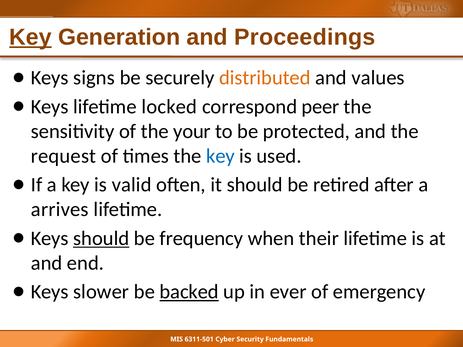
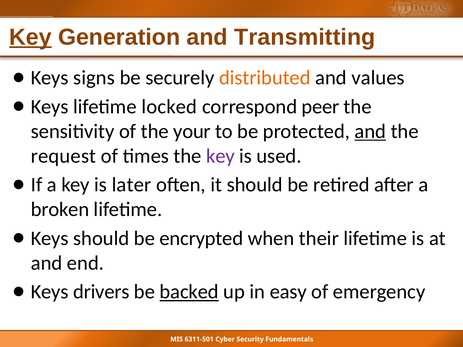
Proceedings: Proceedings -> Transmitting (305, 37)
and underline: none -> present (370, 131)
key colour: blue -> purple (220, 156)
valid: valid -> later (132, 185)
arrives: arrives -> broken (60, 210)
should underline: present -> none (101, 239)
frequency: frequency -> encrypted (201, 239)
slower: slower -> drivers (101, 292)
ever: ever -> easy (288, 292)
